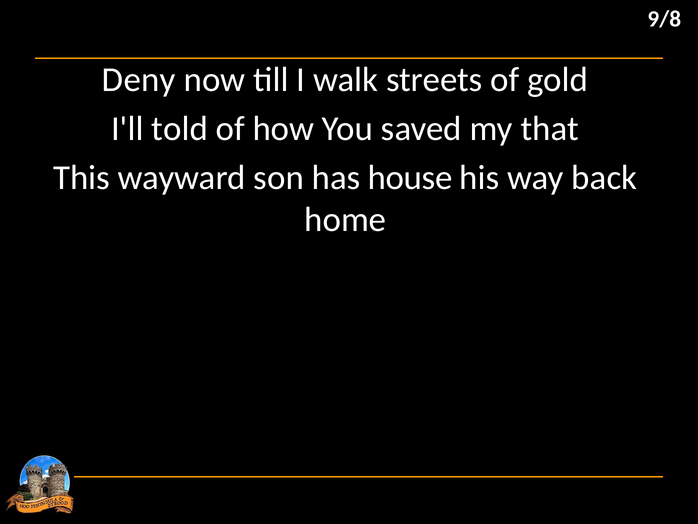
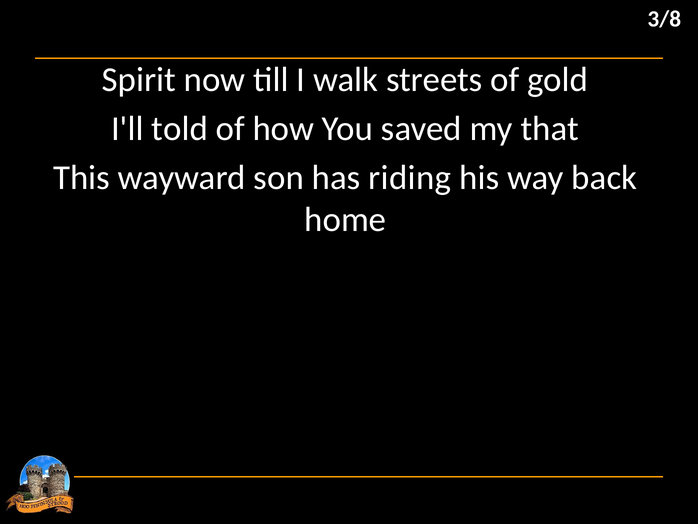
9/8: 9/8 -> 3/8 (664, 19)
Deny: Deny -> Spirit (139, 80)
house: house -> riding (410, 177)
